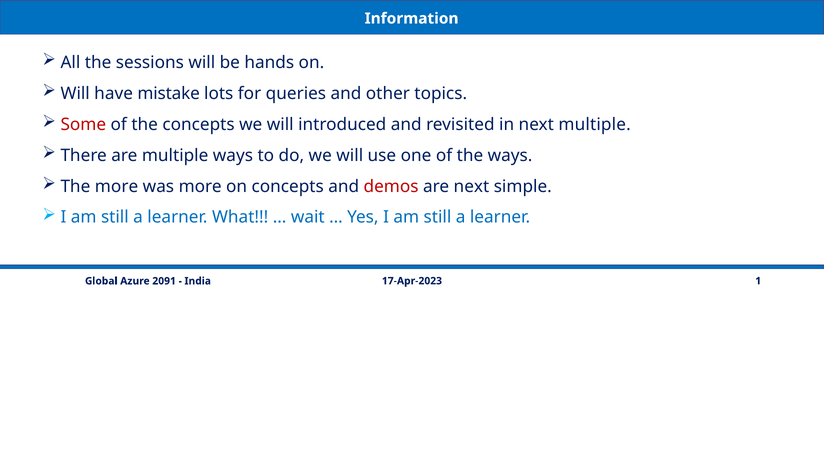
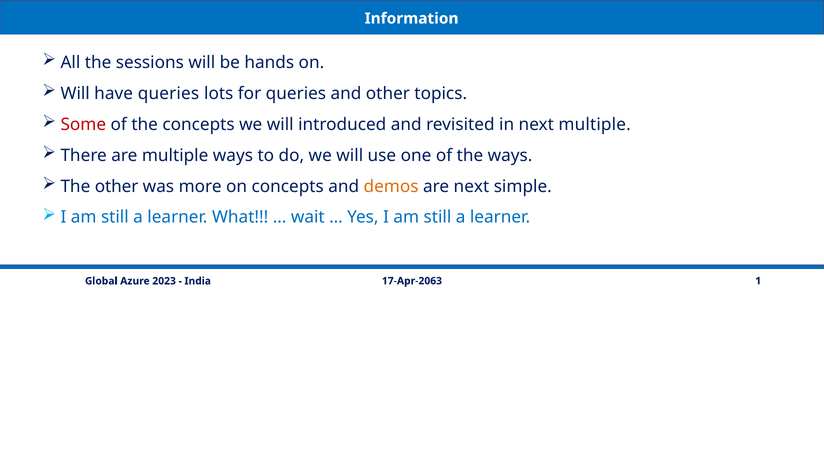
have mistake: mistake -> queries (168, 93)
The more: more -> other (117, 186)
demos colour: red -> orange (391, 186)
17-Apr-2023: 17-Apr-2023 -> 17-Apr-2063 (412, 281)
2091: 2091 -> 2023 (164, 281)
